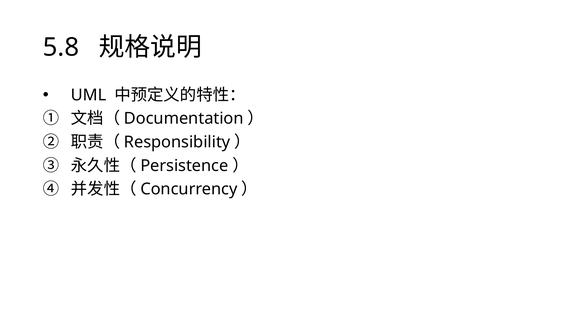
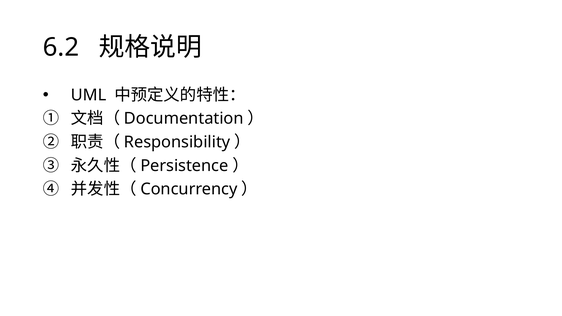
5.8: 5.8 -> 6.2 (61, 47)
